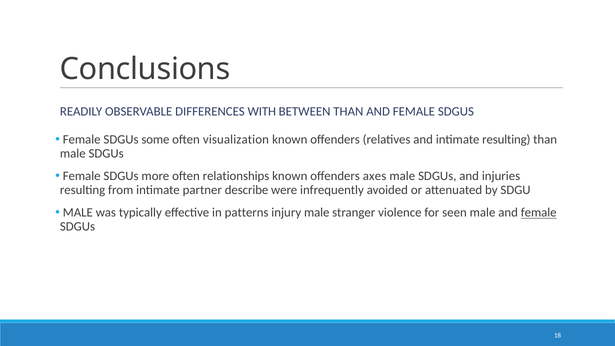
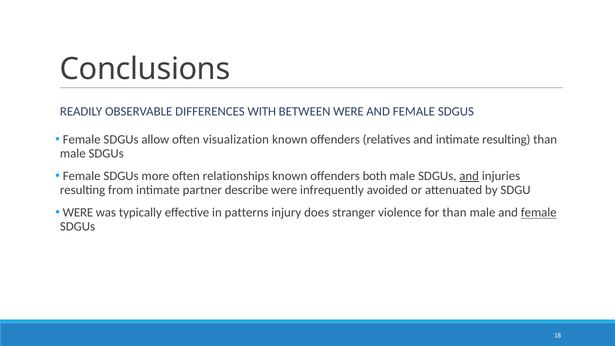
BETWEEN THAN: THAN -> WERE (348, 112)
some: some -> allow (155, 139)
axes: axes -> both (375, 176)
and underline: none -> present (469, 176)
MALE: MALE -> WERE (78, 213)
injury male: male -> does (317, 213)
for seen: seen -> than (454, 213)
